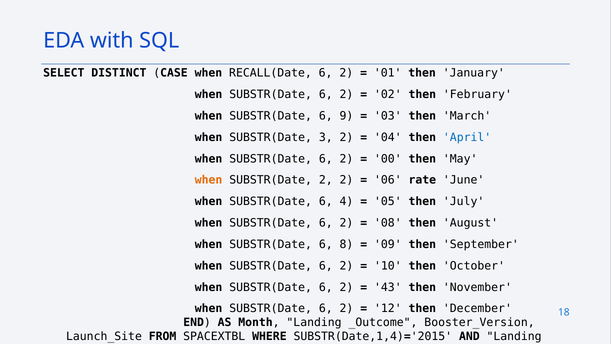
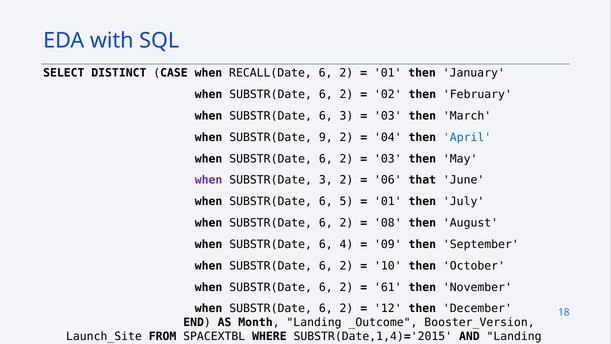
6 9: 9 -> 3 (346, 116)
3: 3 -> 9 (326, 137)
00: 00 -> 03 (388, 159)
when colour: orange -> purple (209, 180)
SUBSTR(Date 2: 2 -> 3 (326, 180)
rate: rate -> that (422, 180)
4: 4 -> 5 (346, 201)
05: 05 -> 01 (388, 201)
8: 8 -> 4 (346, 244)
43: 43 -> 61 (388, 287)
